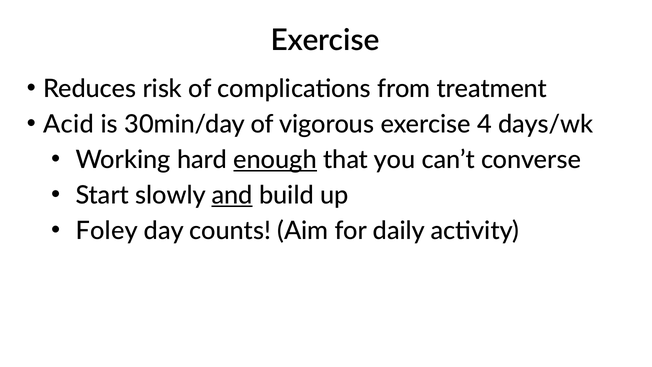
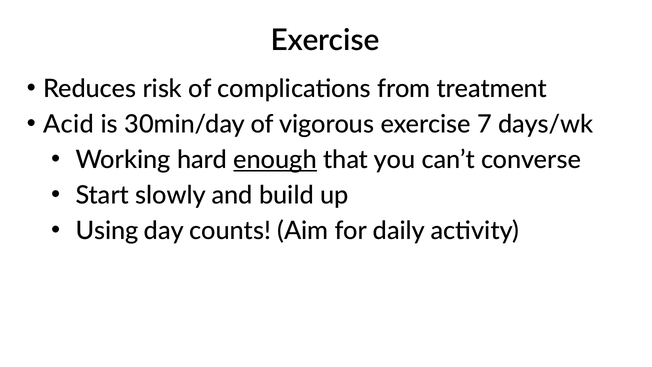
4: 4 -> 7 (484, 124)
and underline: present -> none (232, 195)
Foley: Foley -> Using (107, 231)
